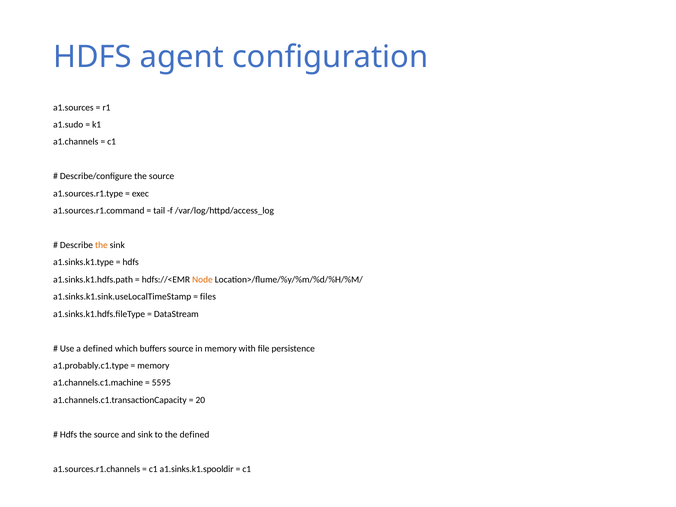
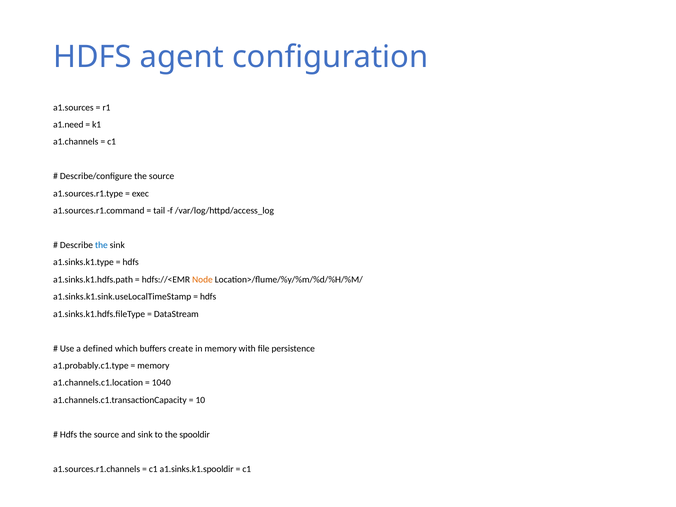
a1.sudo: a1.sudo -> a1.need (68, 125)
the colour: orange -> blue (101, 245)
files: files -> hdfs (208, 297)
buffers source: source -> create (181, 348)
a1.channels.c1.machine: a1.channels.c1.machine -> a1.channels.c1.location (98, 383)
5595: 5595 -> 1040 (161, 383)
20: 20 -> 10 (200, 400)
the defined: defined -> spooldir (195, 434)
